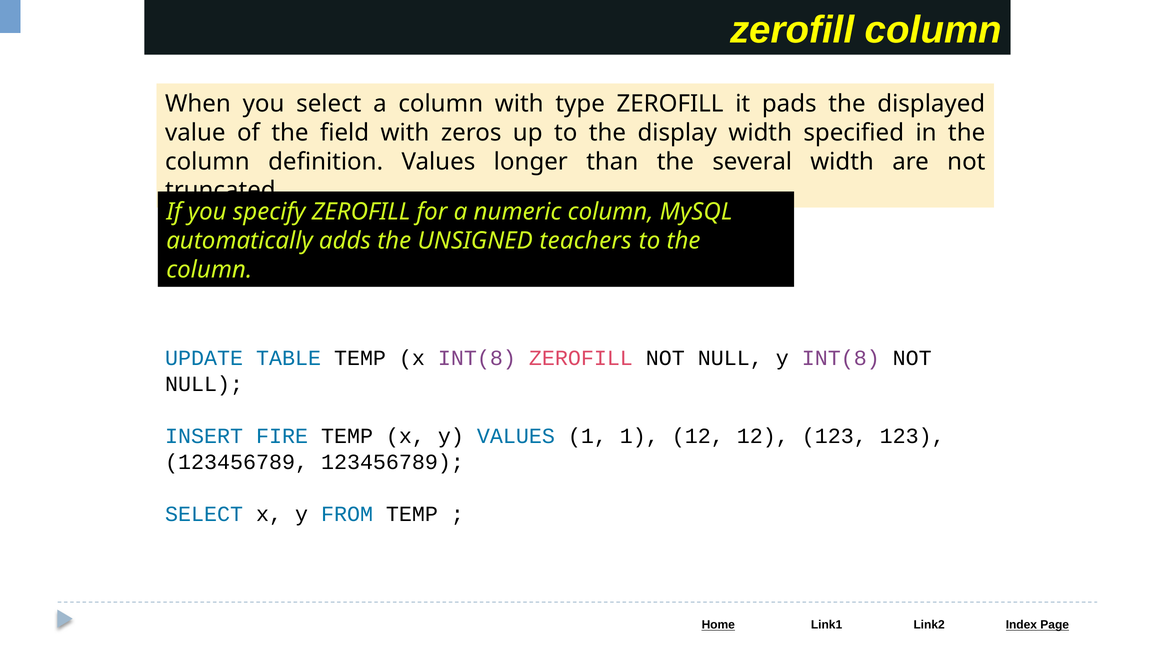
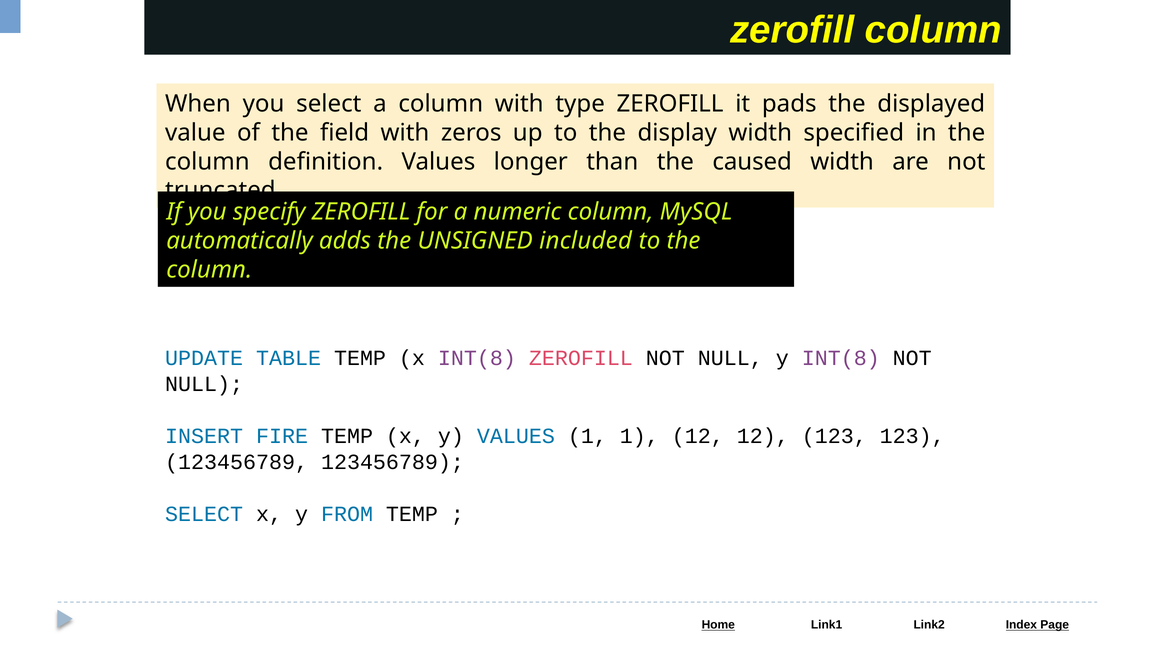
several: several -> caused (752, 162)
teachers: teachers -> included (586, 241)
